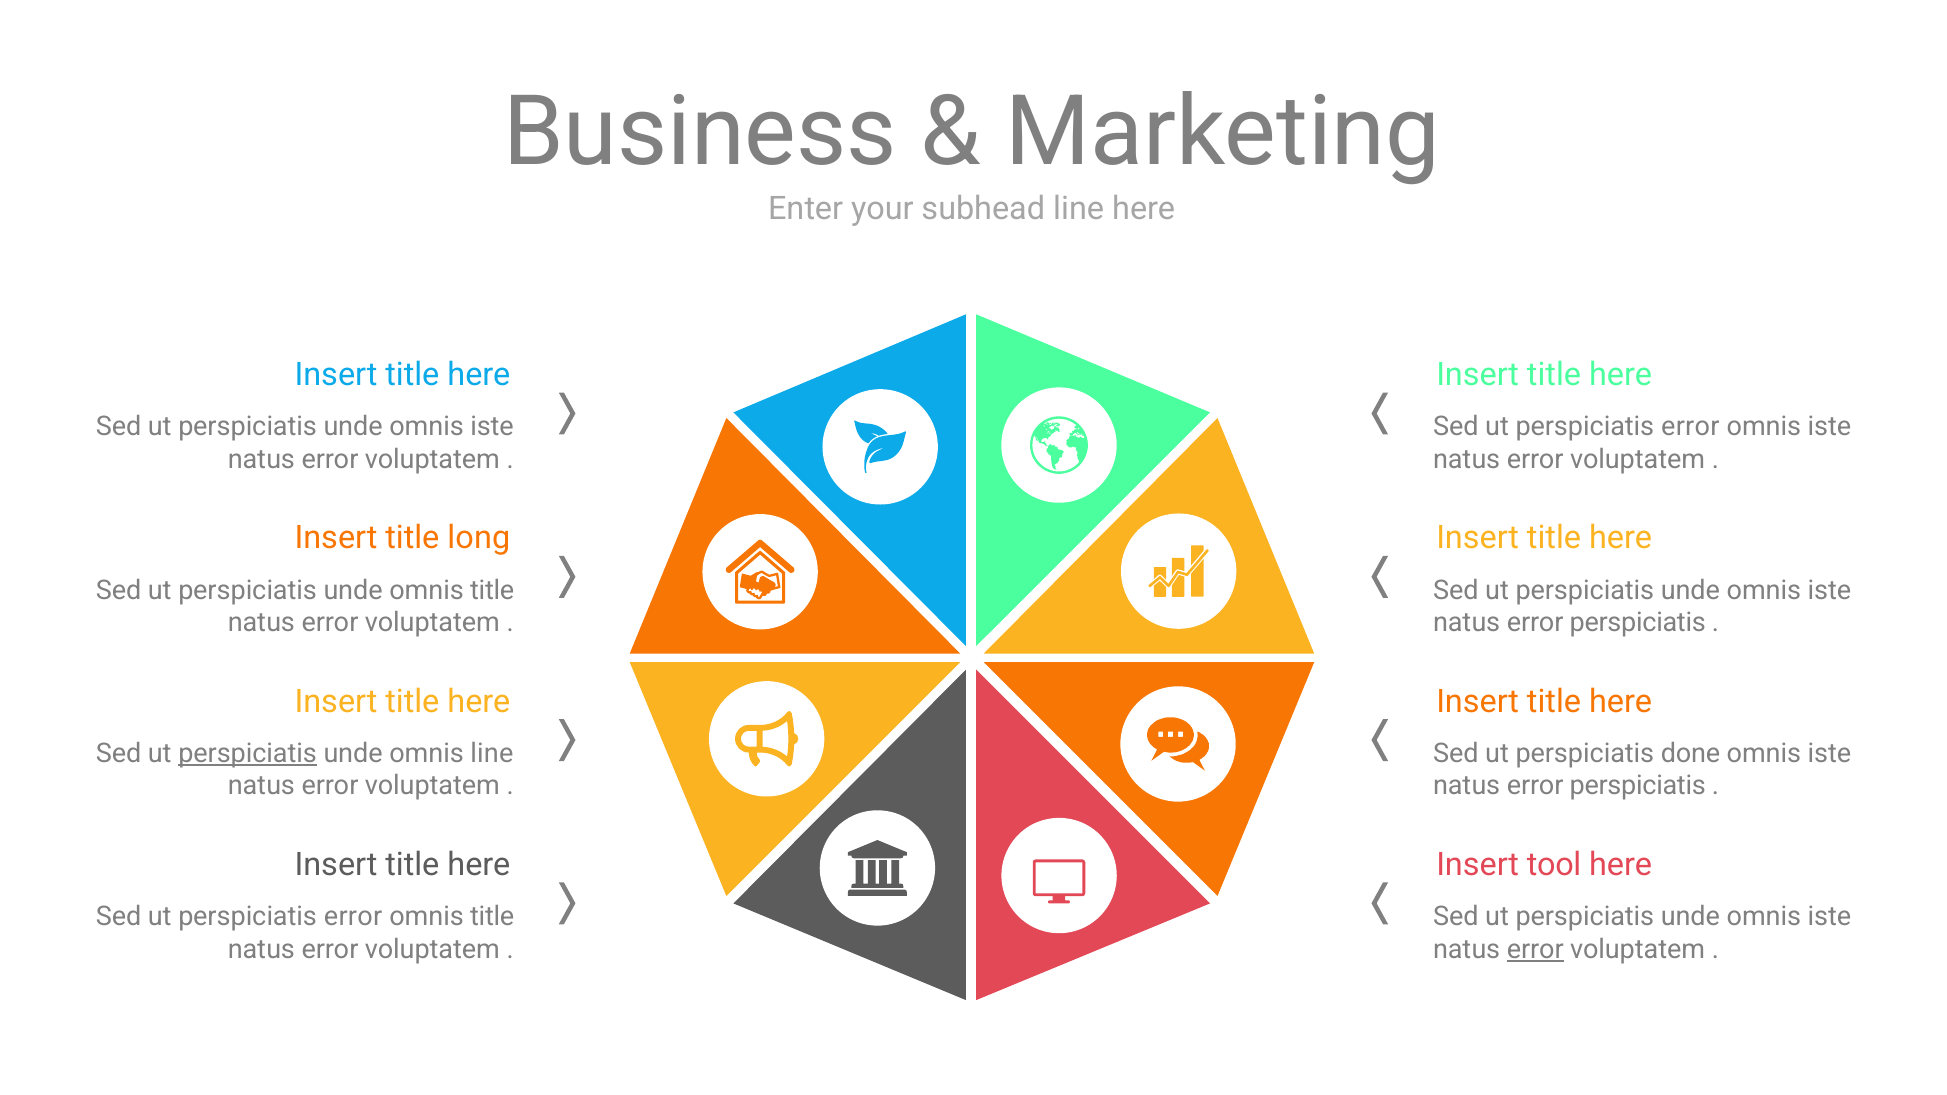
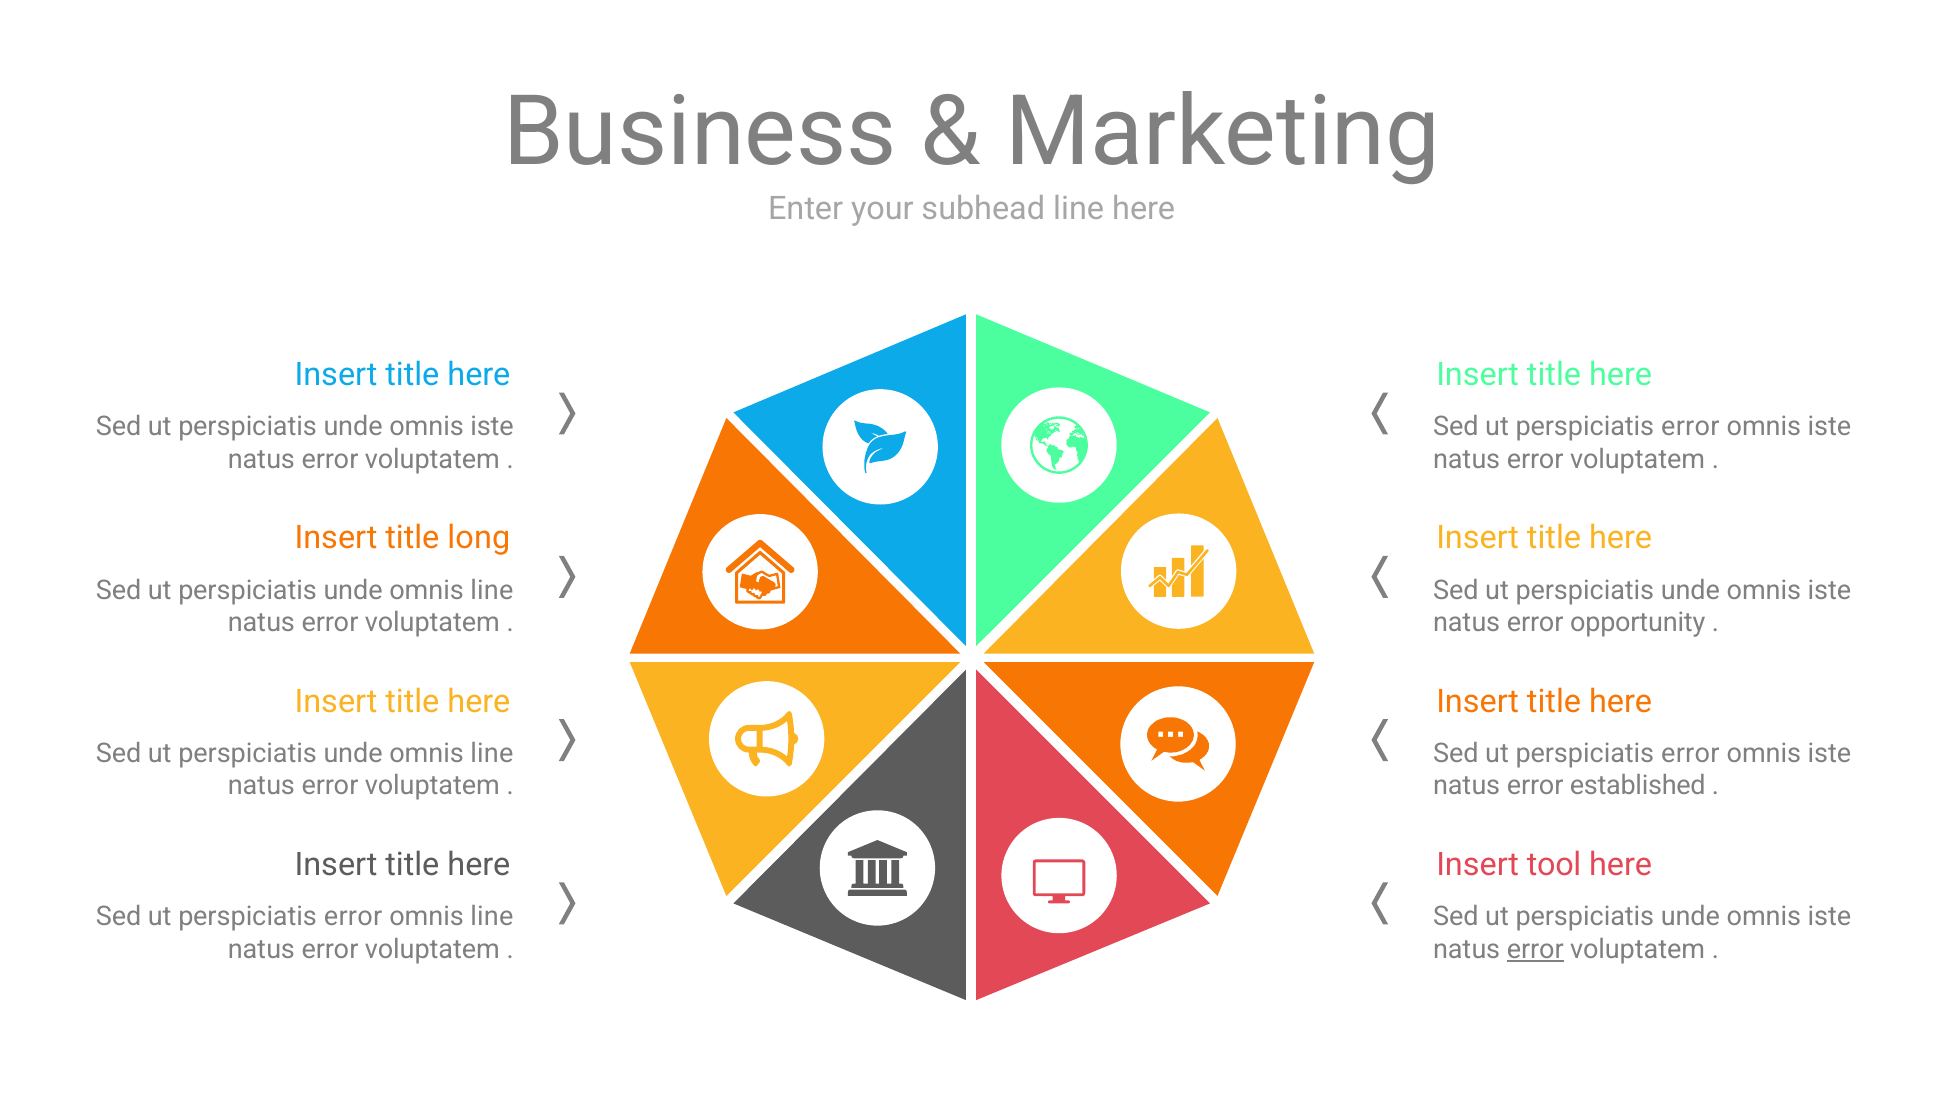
title: title -> line (492, 590)
perspiciatis: perspiciatis -> opportunity (1638, 623)
perspiciatis underline: present -> none (248, 754)
done: done -> error (1690, 754)
perspiciatis: perspiciatis -> established (1638, 786)
title: title -> line (492, 917)
